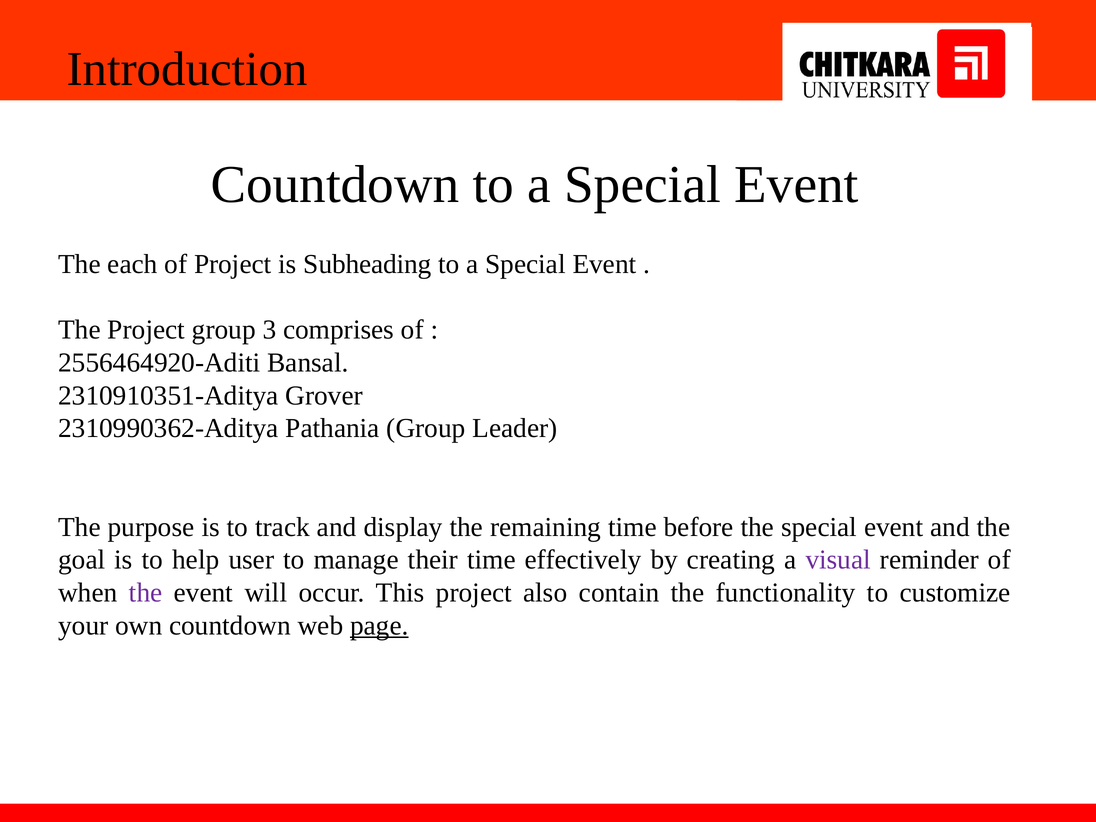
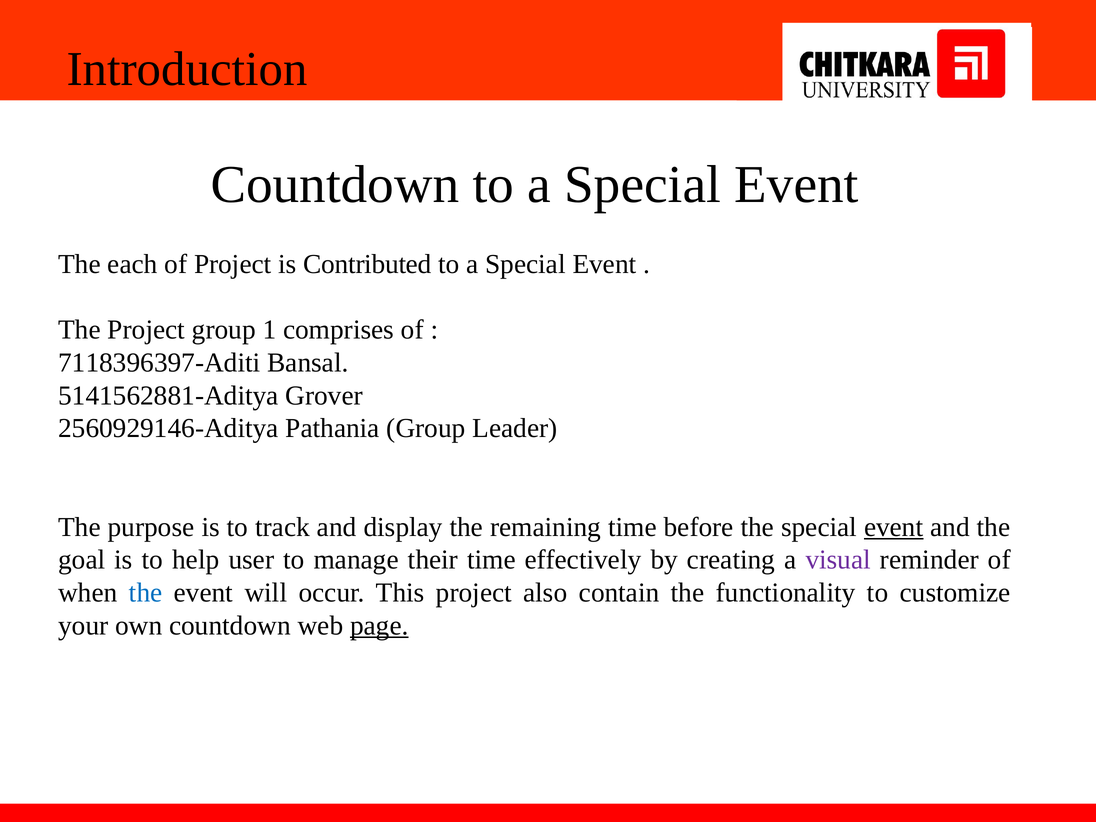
Subheading: Subheading -> Contributed (367, 264)
3: 3 -> 1 (269, 330)
2556464920-Aditi: 2556464920-Aditi -> 7118396397-Aditi (159, 363)
2310910351-Aditya: 2310910351-Aditya -> 5141562881-Aditya (168, 395)
2310990362-Aditya: 2310990362-Aditya -> 2560929146-Aditya (168, 428)
event underline: none -> present (894, 527)
the colour: purple -> blue (146, 593)
